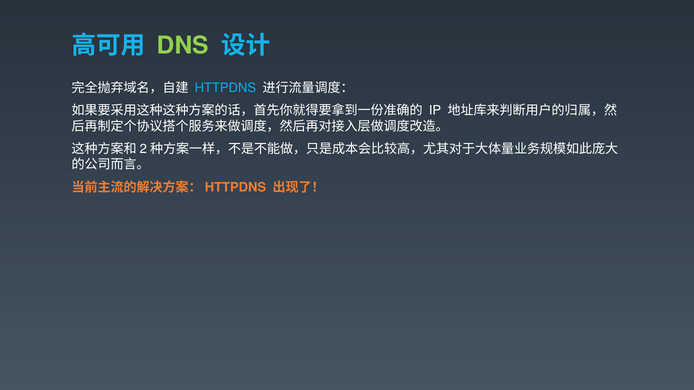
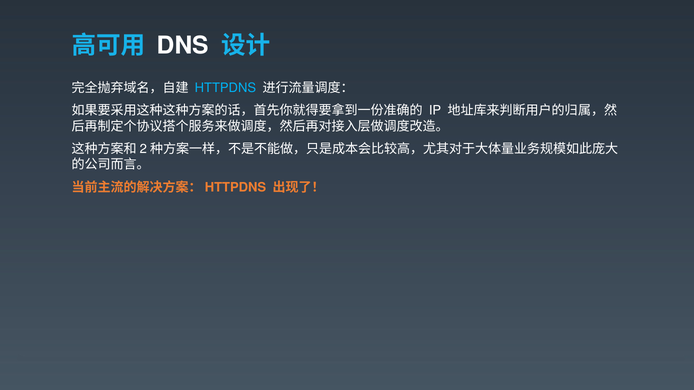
DNS colour: light green -> white (183, 46)
